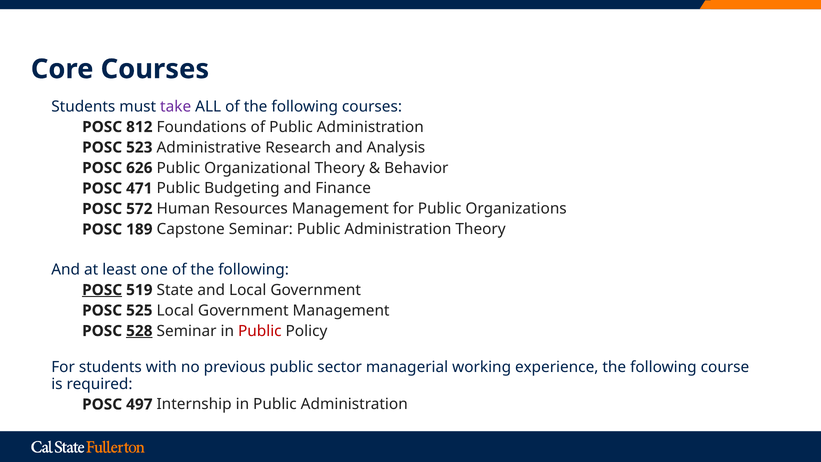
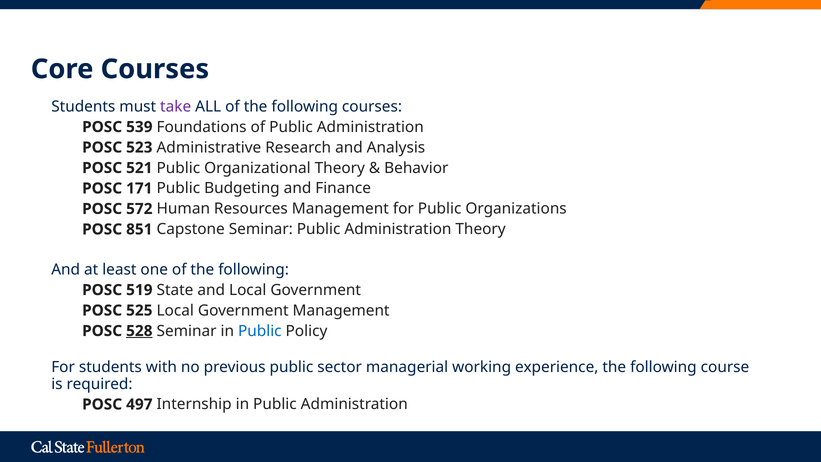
812: 812 -> 539 (139, 127)
626: 626 -> 521 (139, 168)
471: 471 -> 171 (139, 188)
189: 189 -> 851 (139, 229)
POSC underline: present -> none (102, 290)
Public colour: red -> blue (260, 331)
